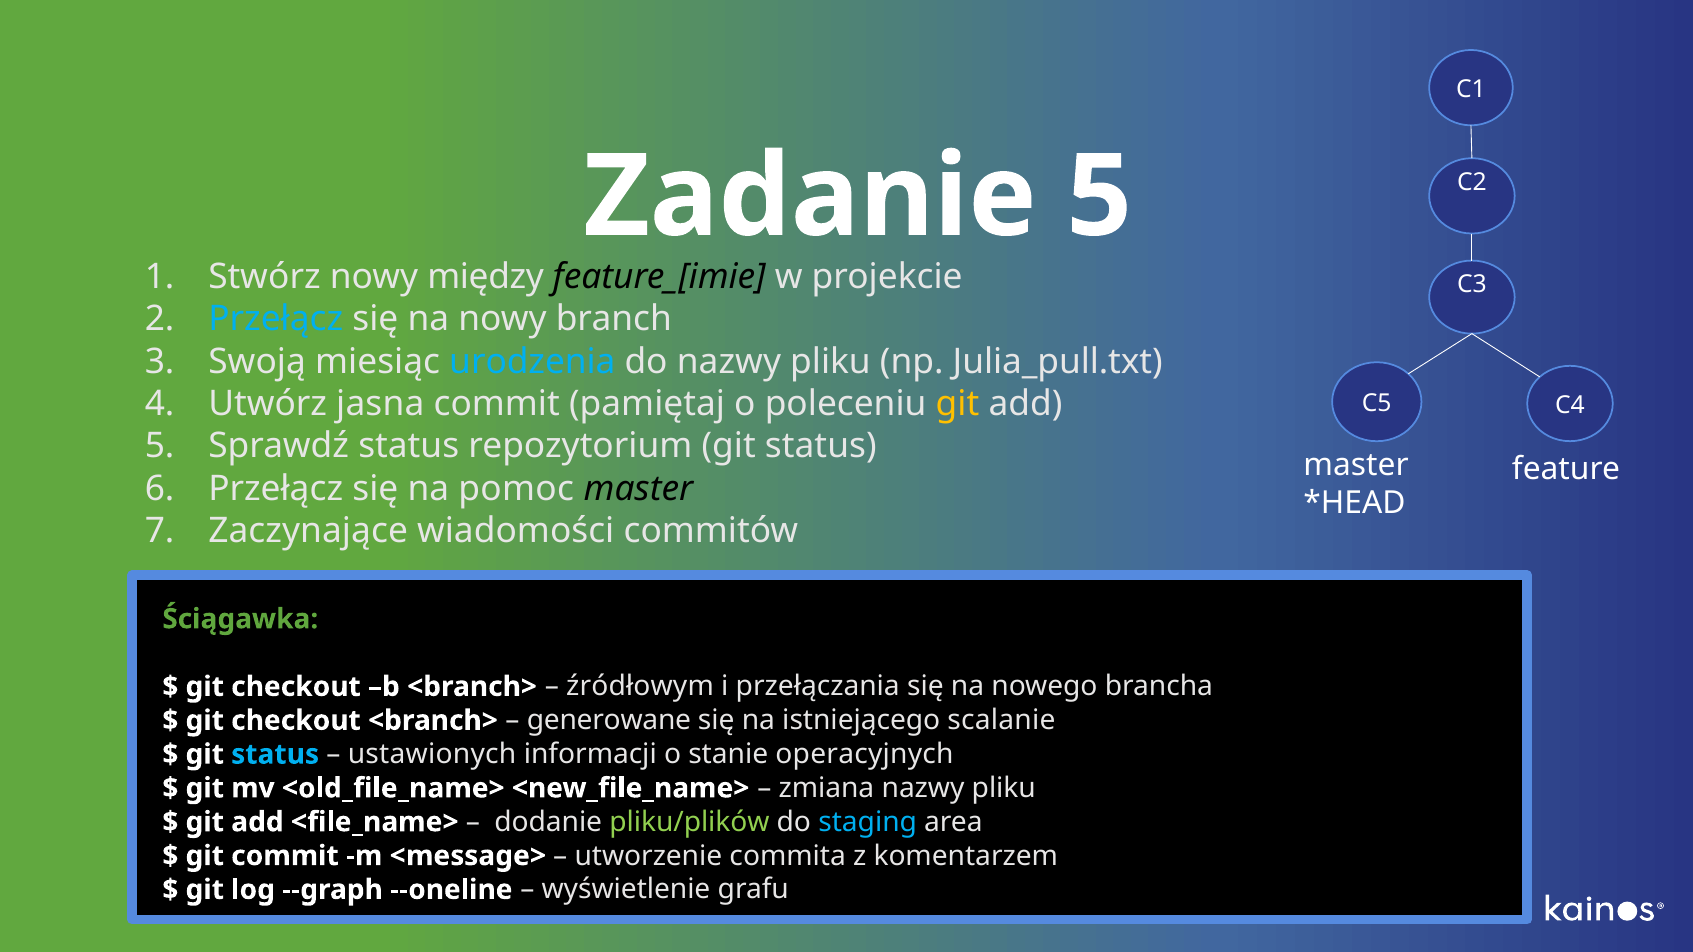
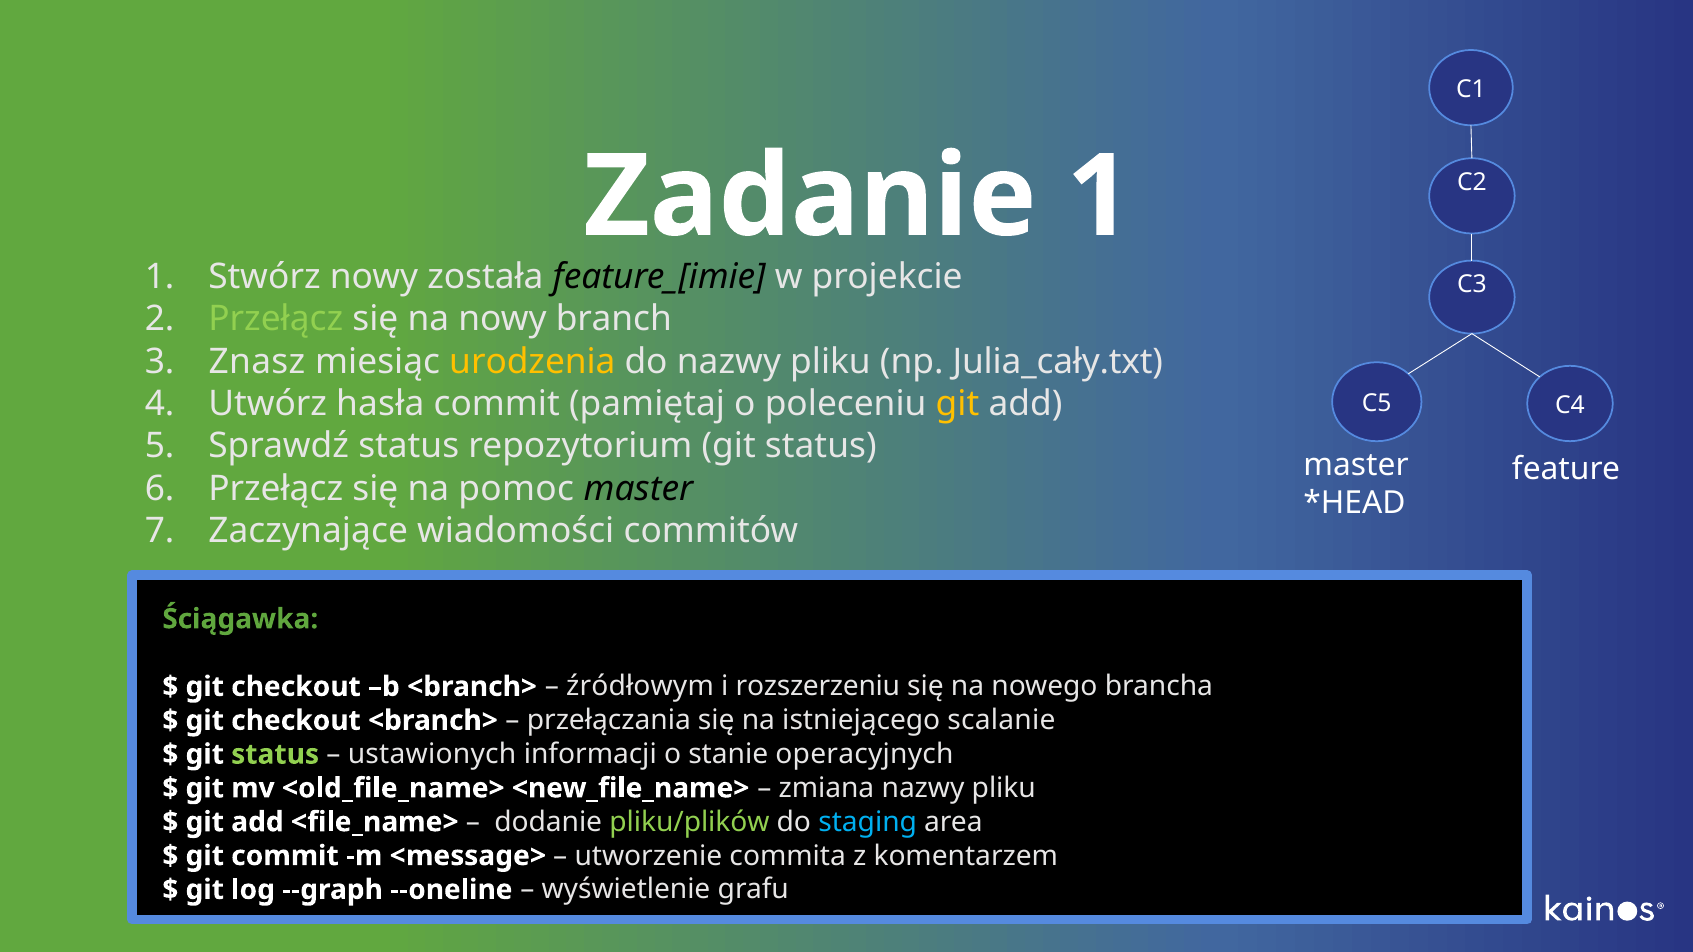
5: 5 -> 1 (1099, 197)
między: między -> została (485, 277)
Przełącz colour: light blue -> light green (276, 319)
Swoją: Swoją -> Znasz (257, 362)
urodzenia colour: light blue -> yellow (532, 362)
Julia_pull.txt: Julia_pull.txt -> Julia_cały.txt (1058, 362)
jasna: jasna -> hasła (380, 404)
przełączania: przełączania -> rozszerzeniu (818, 687)
generowane: generowane -> przełączania (609, 721)
status colour: light blue -> light green (275, 755)
